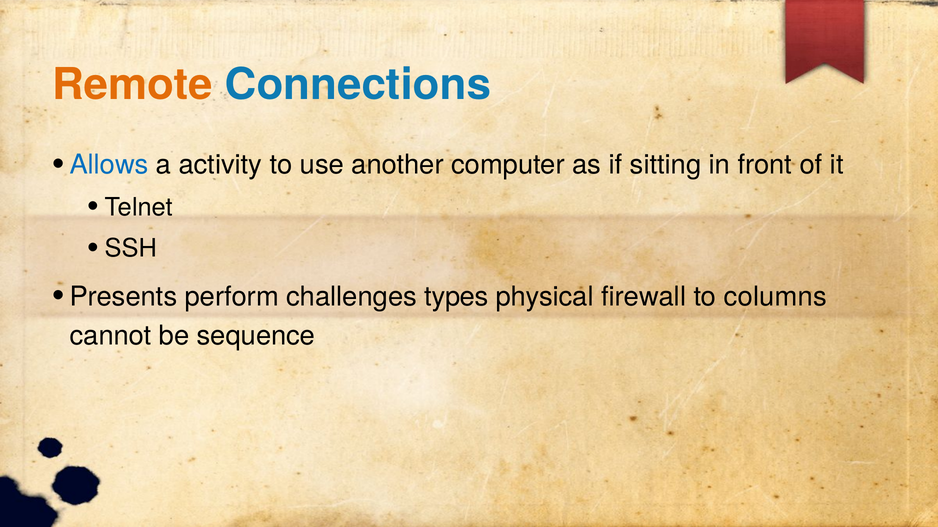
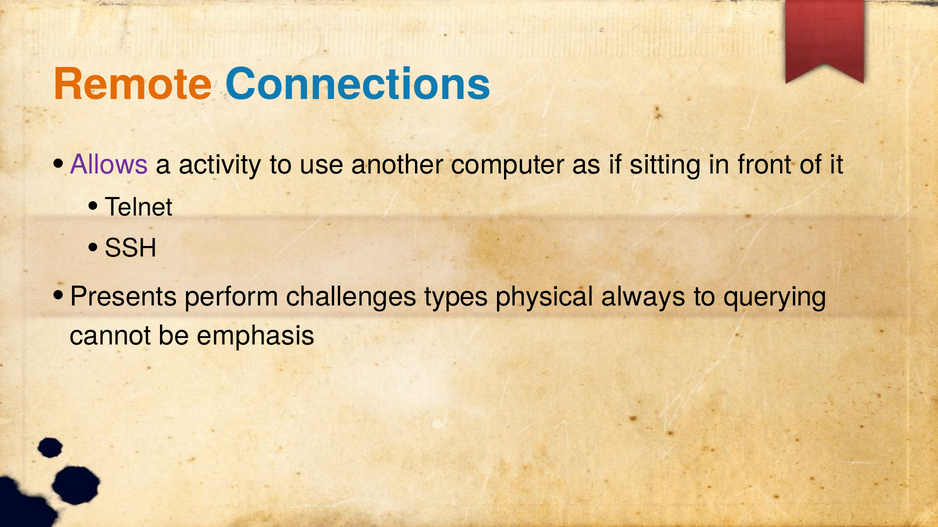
Allows colour: blue -> purple (109, 165)
firewall: firewall -> always (643, 297)
columns: columns -> querying (775, 297)
sequence: sequence -> emphasis (256, 336)
